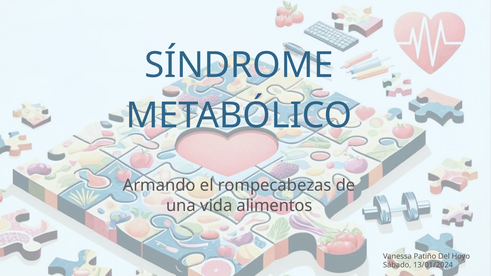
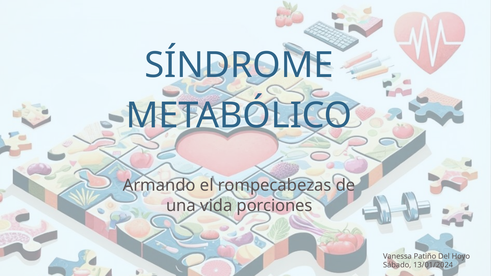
alimentos: alimentos -> porciones (275, 206)
